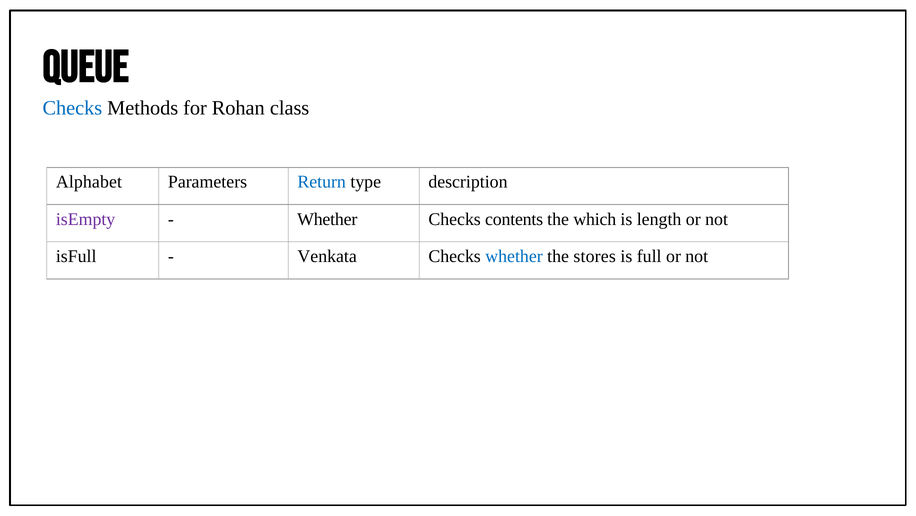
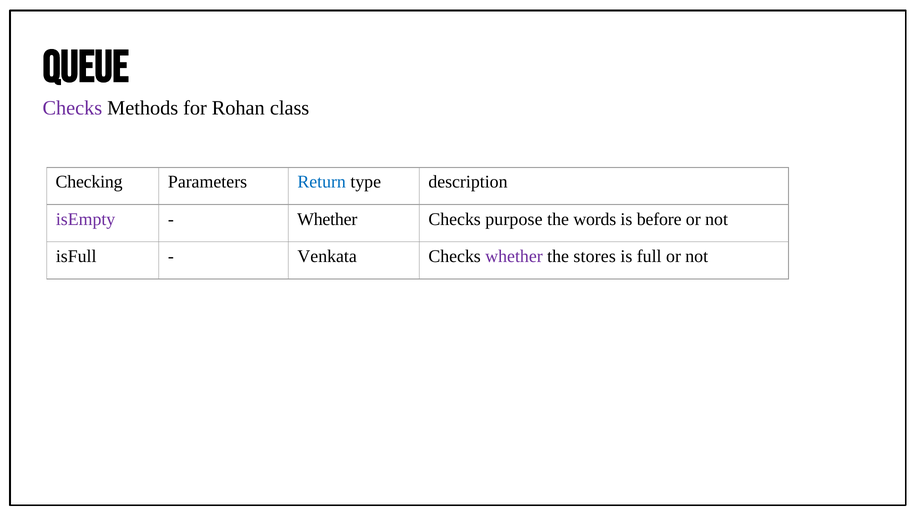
Checks colour: blue -> purple (72, 108)
Alphabet: Alphabet -> Checking (89, 182)
contents: contents -> purpose (514, 219)
which: which -> words (595, 219)
length: length -> before (659, 219)
whether colour: blue -> purple (514, 256)
